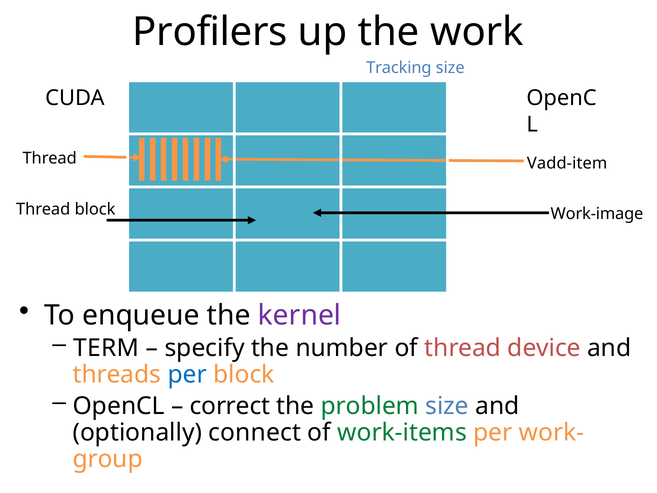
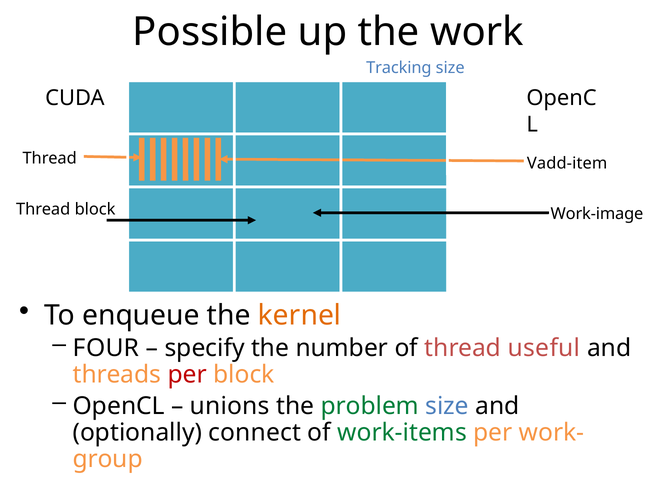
Profilers: Profilers -> Possible (210, 32)
kernel colour: purple -> orange (300, 315)
TERM: TERM -> FOUR (106, 348)
device: device -> useful (544, 348)
per colour: blue -> red (187, 375)
correct: correct -> unions (230, 406)
